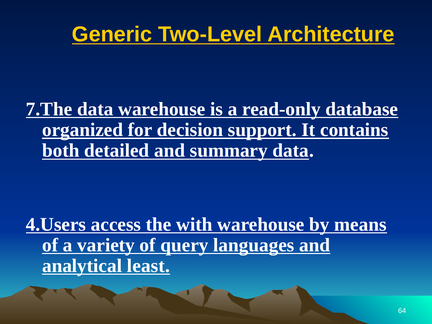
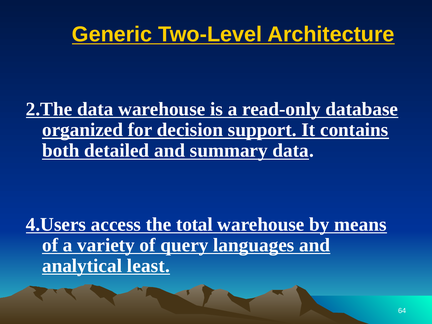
7.The: 7.The -> 2.The (49, 109)
with: with -> total (194, 224)
